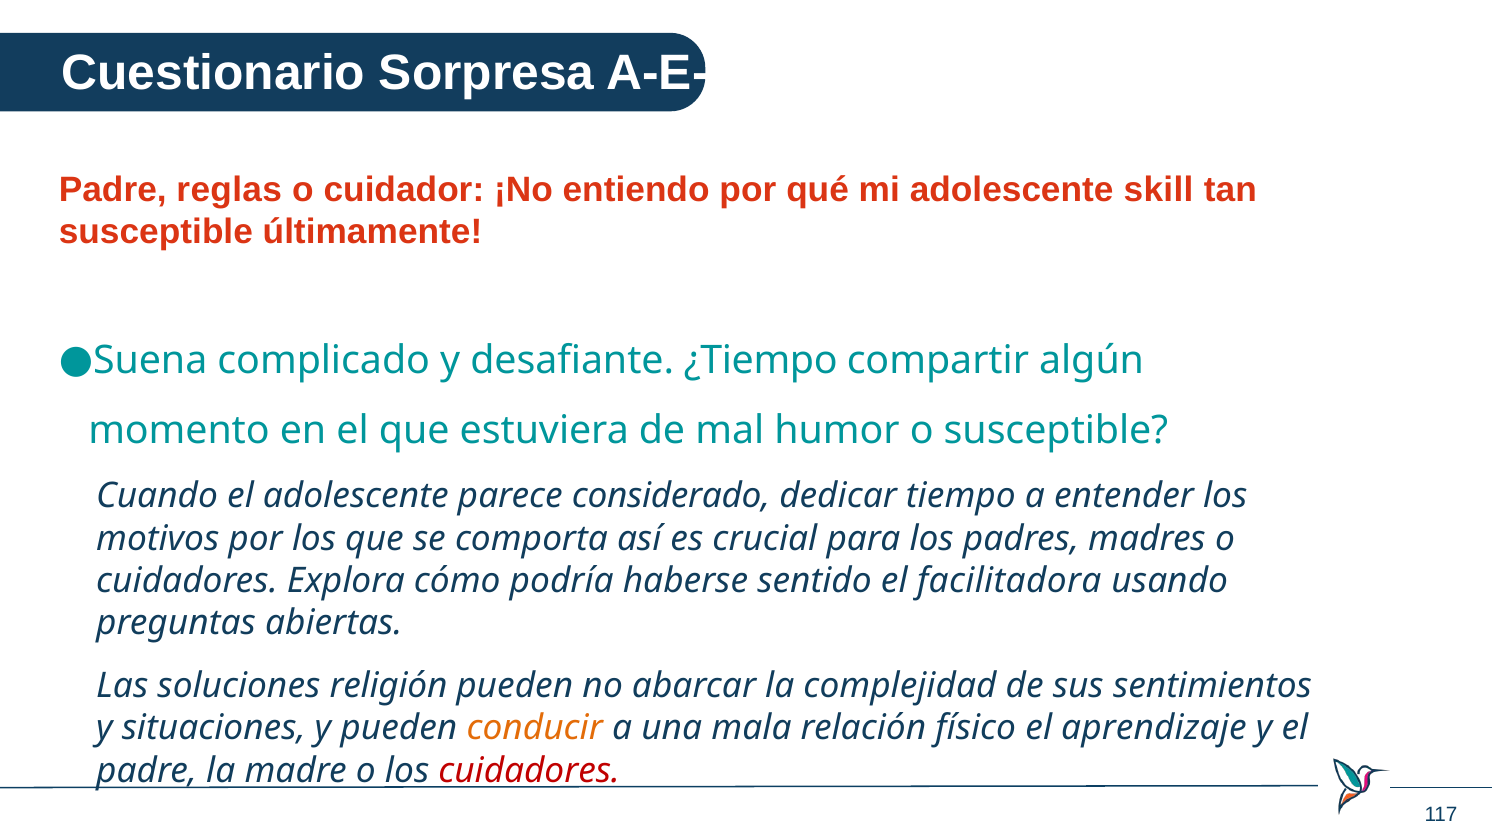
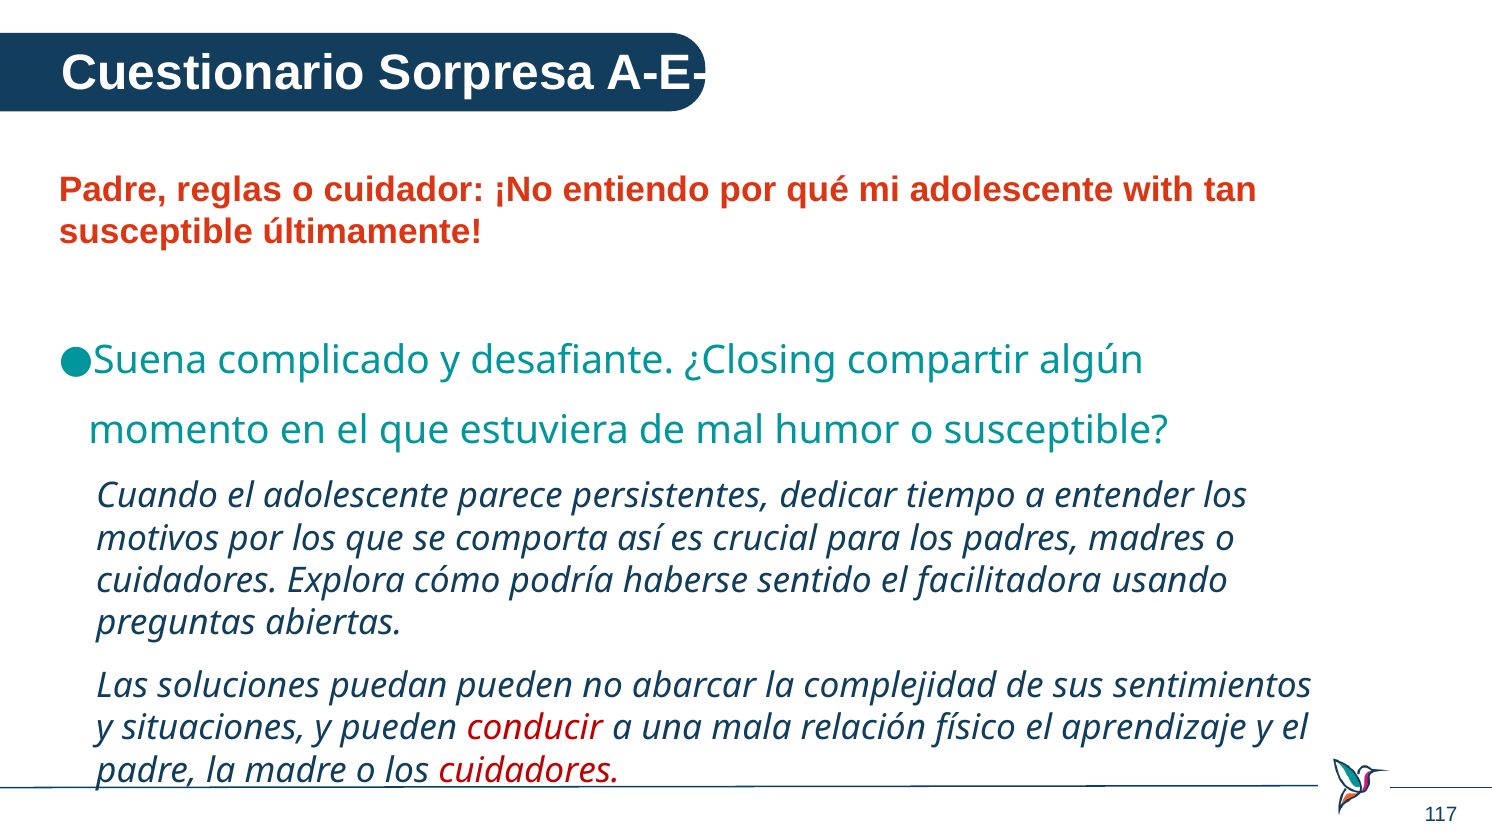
skill: skill -> with (1159, 190)
¿Tiempo: ¿Tiempo -> ¿Closing (761, 360)
considerado: considerado -> persistentes (671, 496)
religión: religión -> puedan (389, 686)
conducir colour: orange -> red (535, 728)
